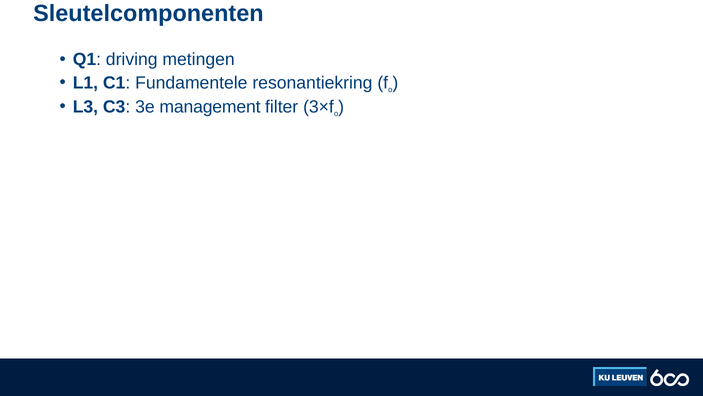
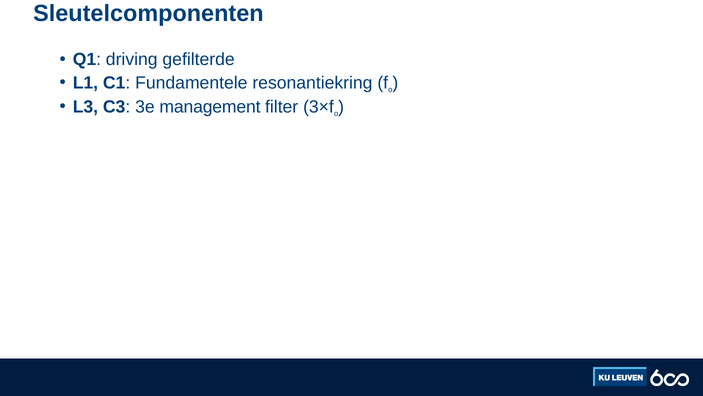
metingen: metingen -> gefilterde (199, 59)
